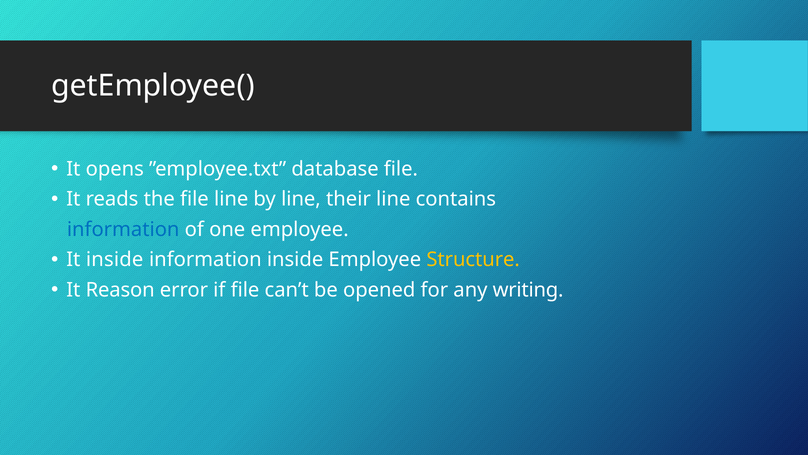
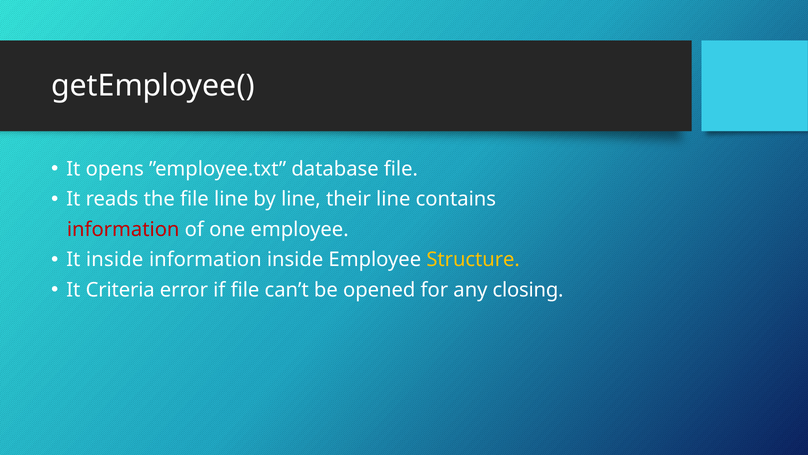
information colour: blue -> red (123, 229)
Reason: Reason -> Criteria (120, 290)
writing: writing -> closing (528, 290)
